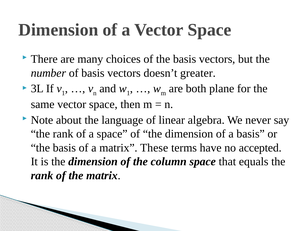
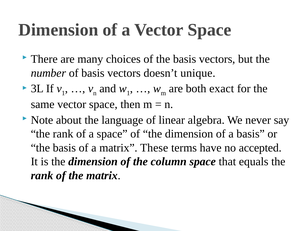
greater: greater -> unique (198, 73)
plane: plane -> exact (222, 89)
